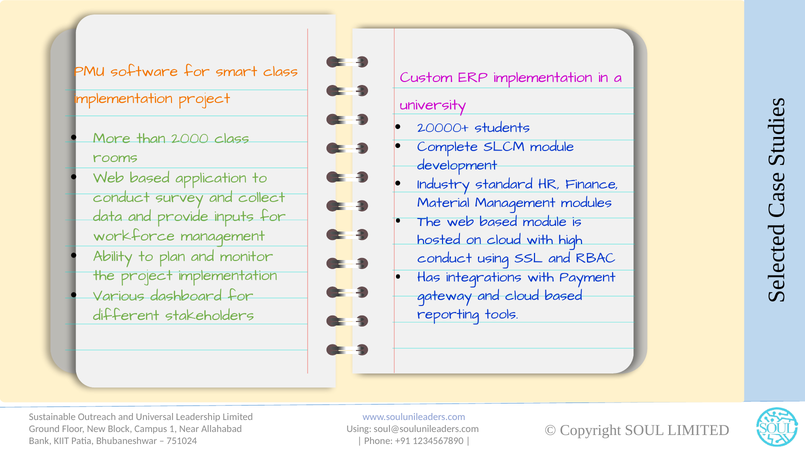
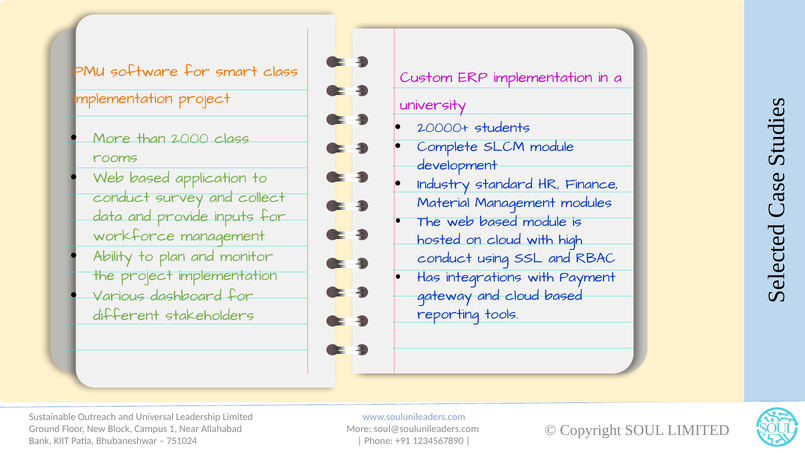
Using: Using -> More (359, 429)
